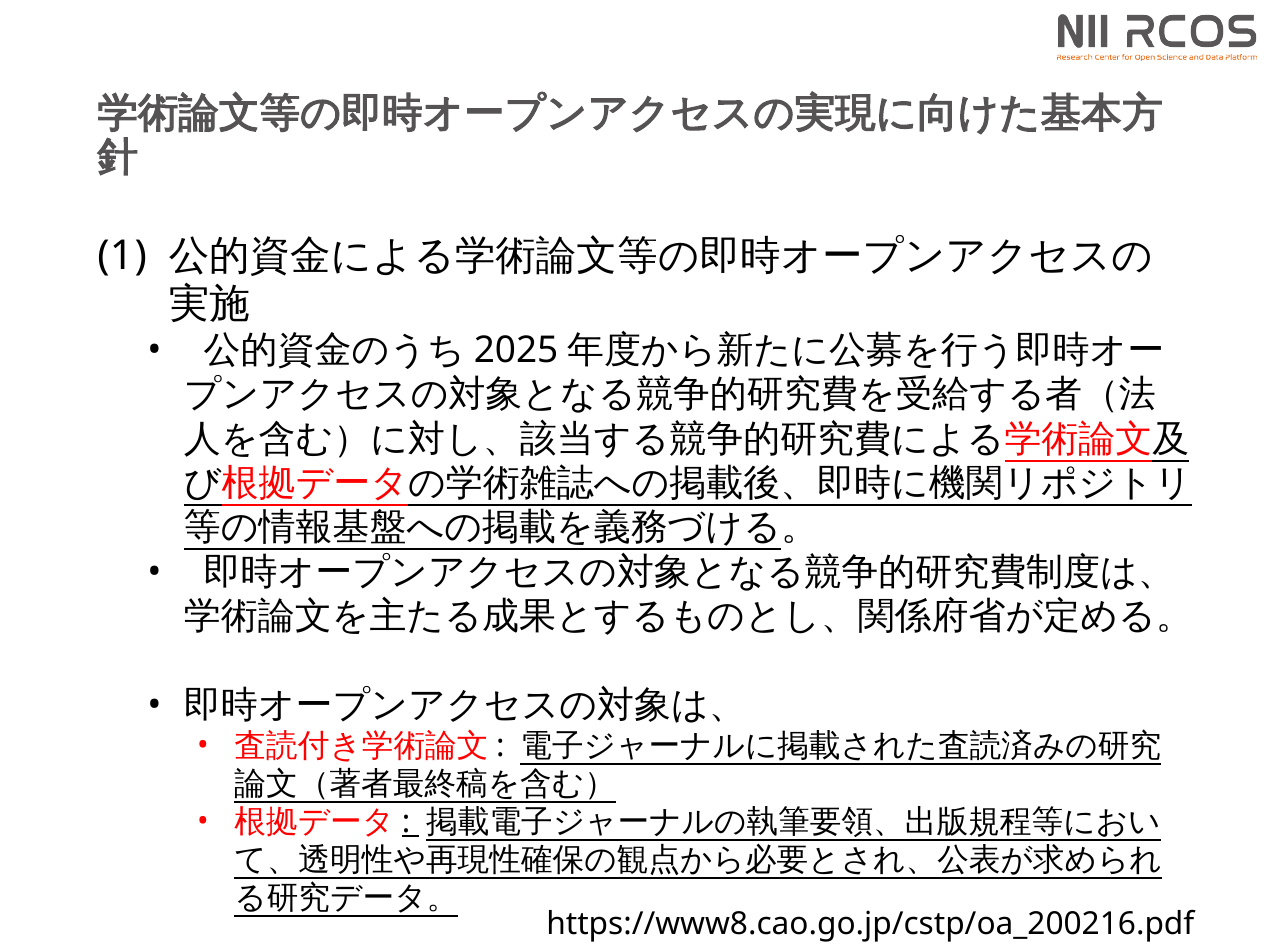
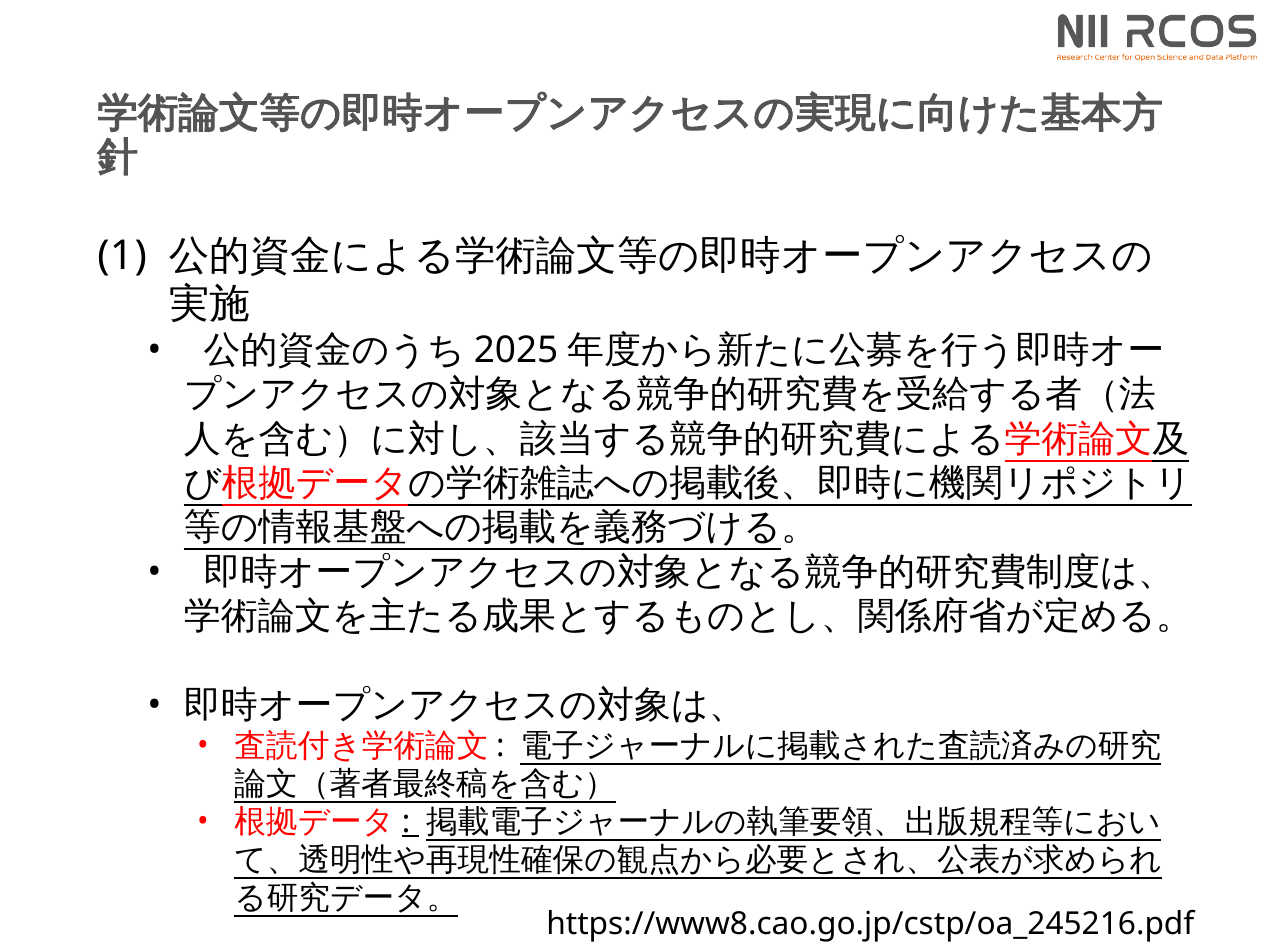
https://www8.cao.go.jp/cstp/oa_200216.pdf: https://www8.cao.go.jp/cstp/oa_200216.pdf -> https://www8.cao.go.jp/cstp/oa_245216.pdf (870, 925)
